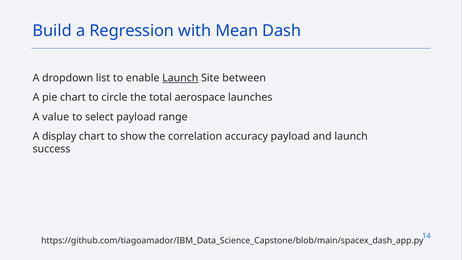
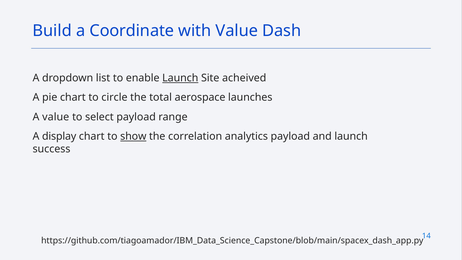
Regression: Regression -> Coordinate (132, 31)
with Mean: Mean -> Value (237, 31)
between: between -> acheived (244, 78)
show underline: none -> present (133, 136)
accuracy: accuracy -> analytics (246, 136)
